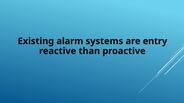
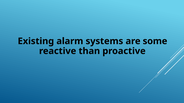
entry: entry -> some (155, 41)
